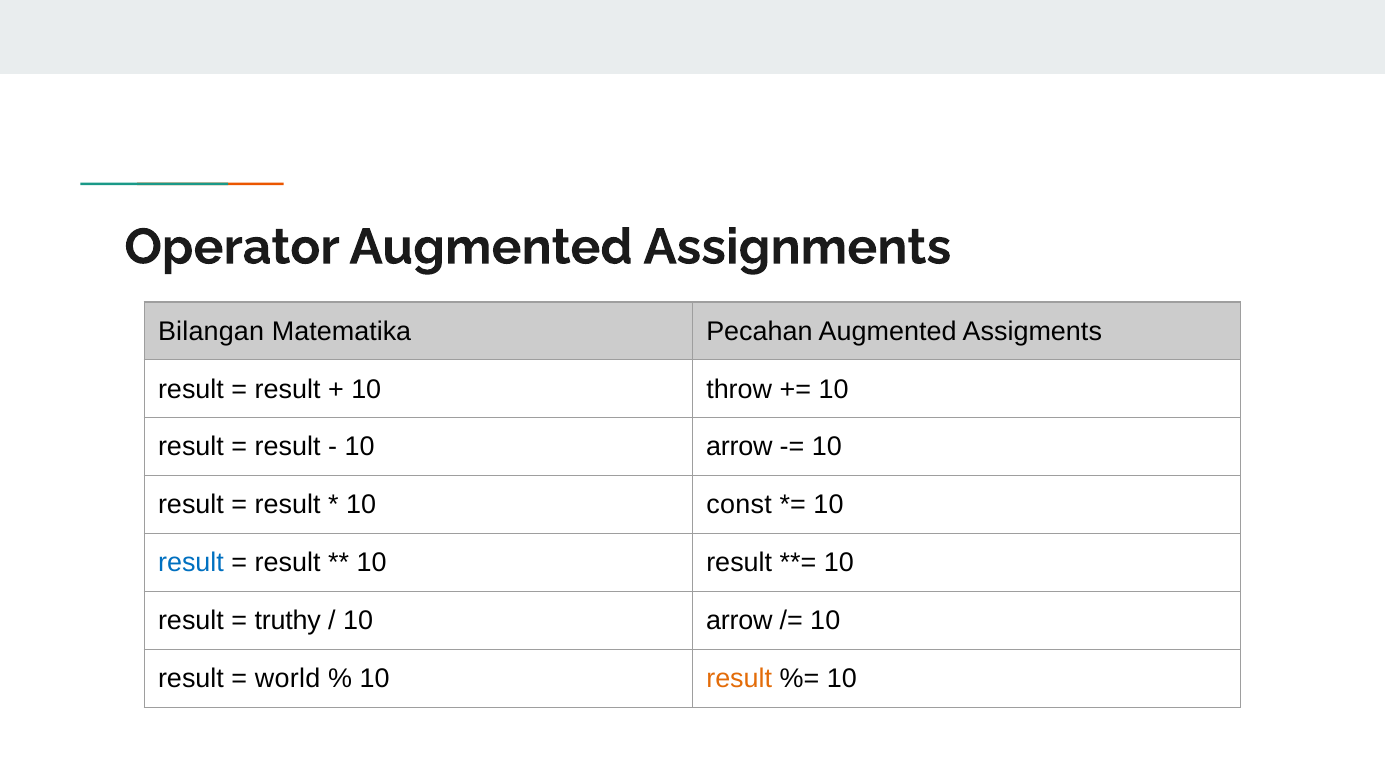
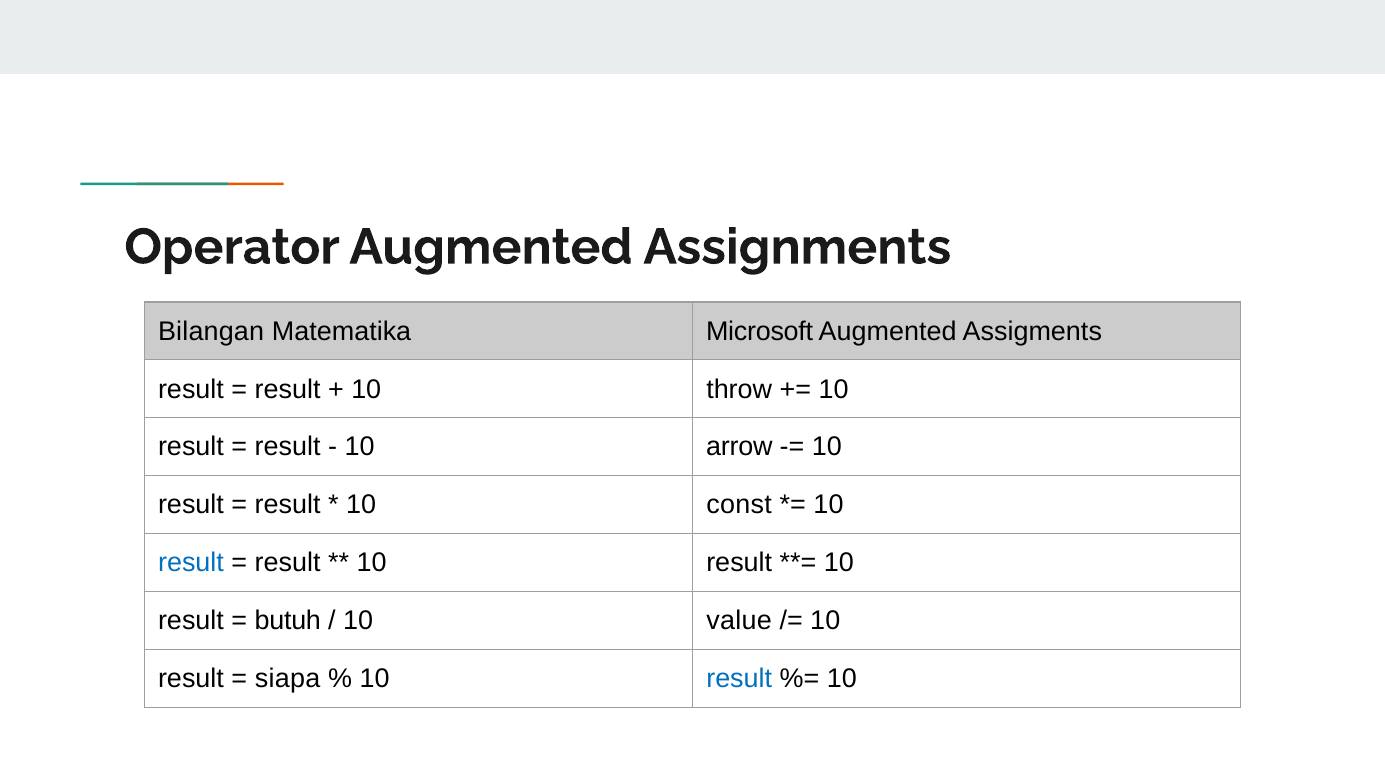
Pecahan: Pecahan -> Microsoft (760, 331)
truthy: truthy -> butuh (288, 621)
arrow: arrow -> value (739, 621)
world: world -> siapa (288, 679)
result colour: orange -> blue (739, 679)
